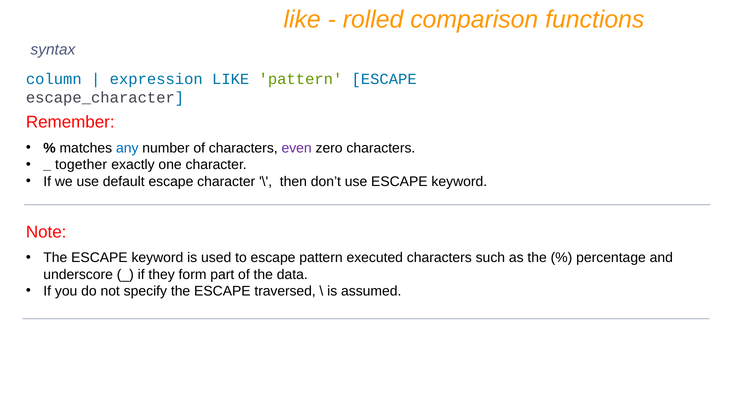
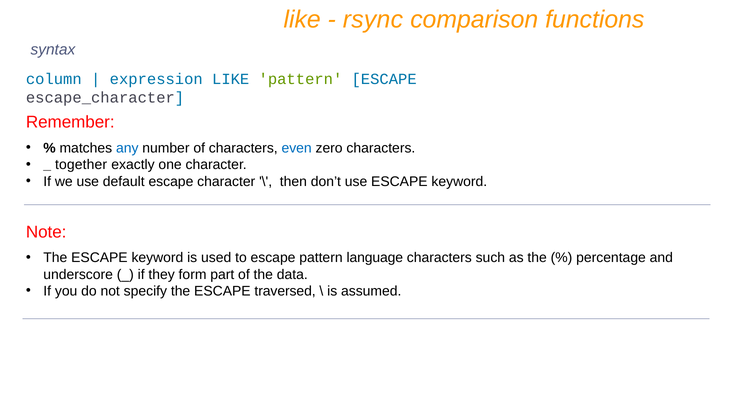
rolled: rolled -> rsync (373, 19)
even colour: purple -> blue (297, 148)
executed: executed -> language (375, 258)
